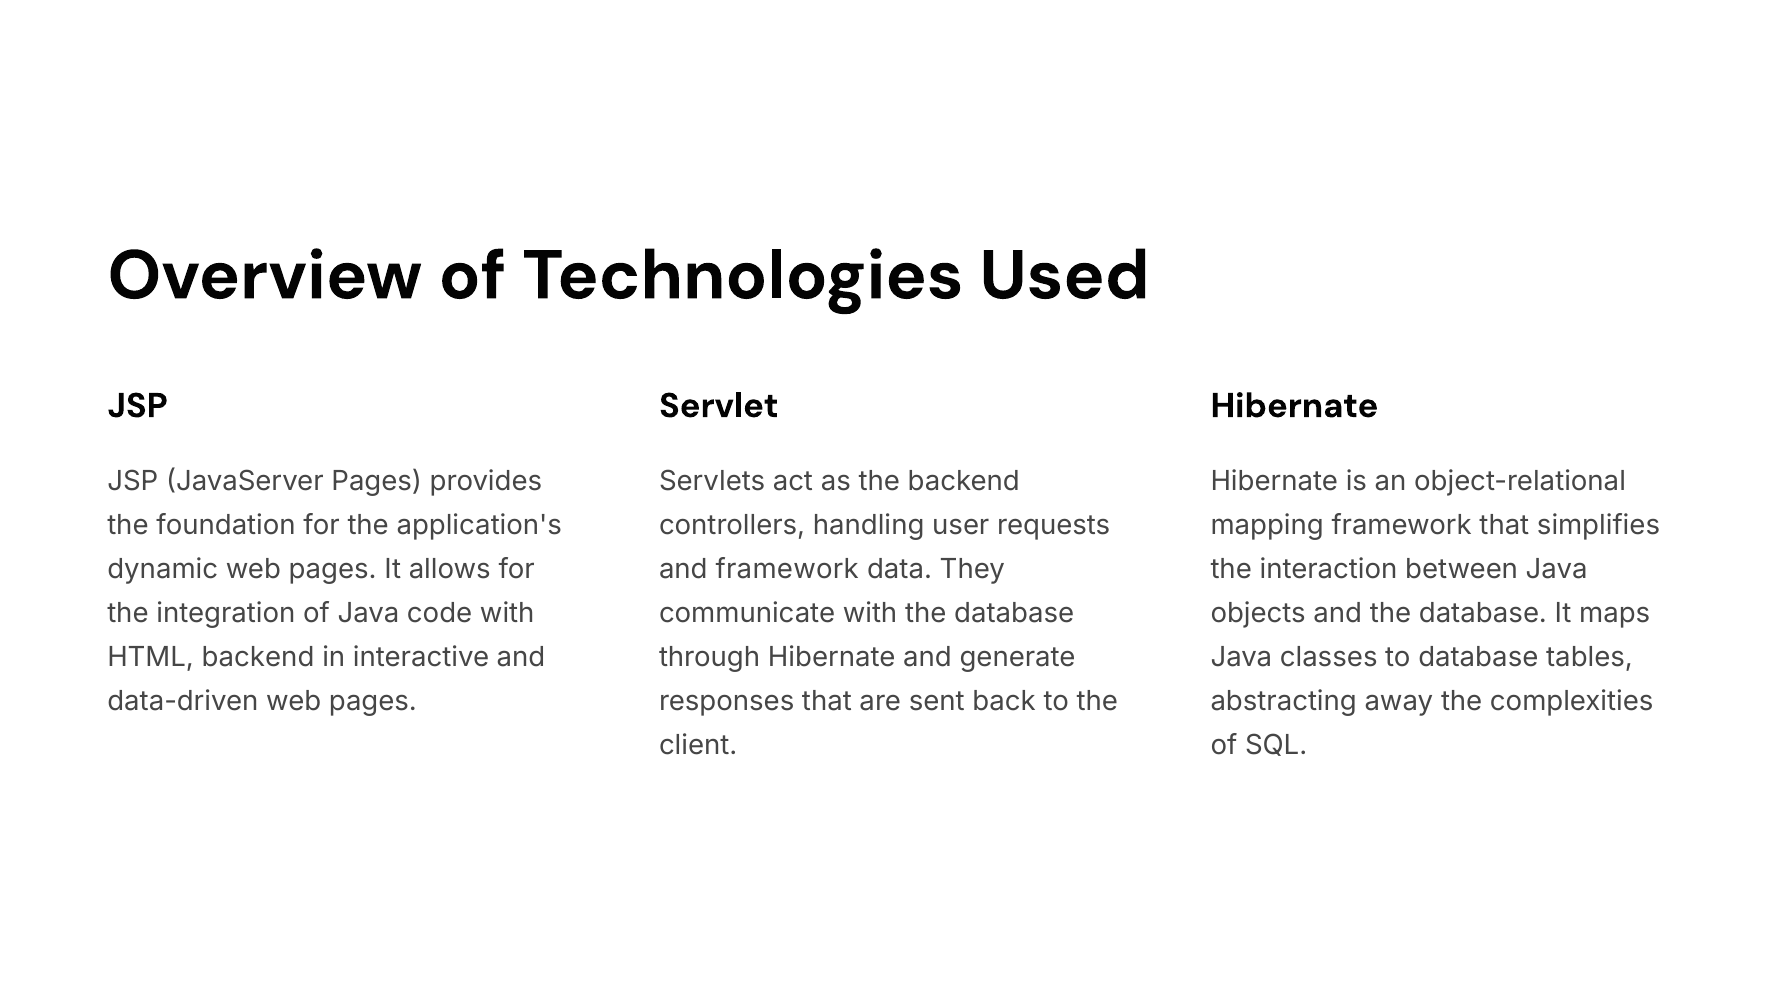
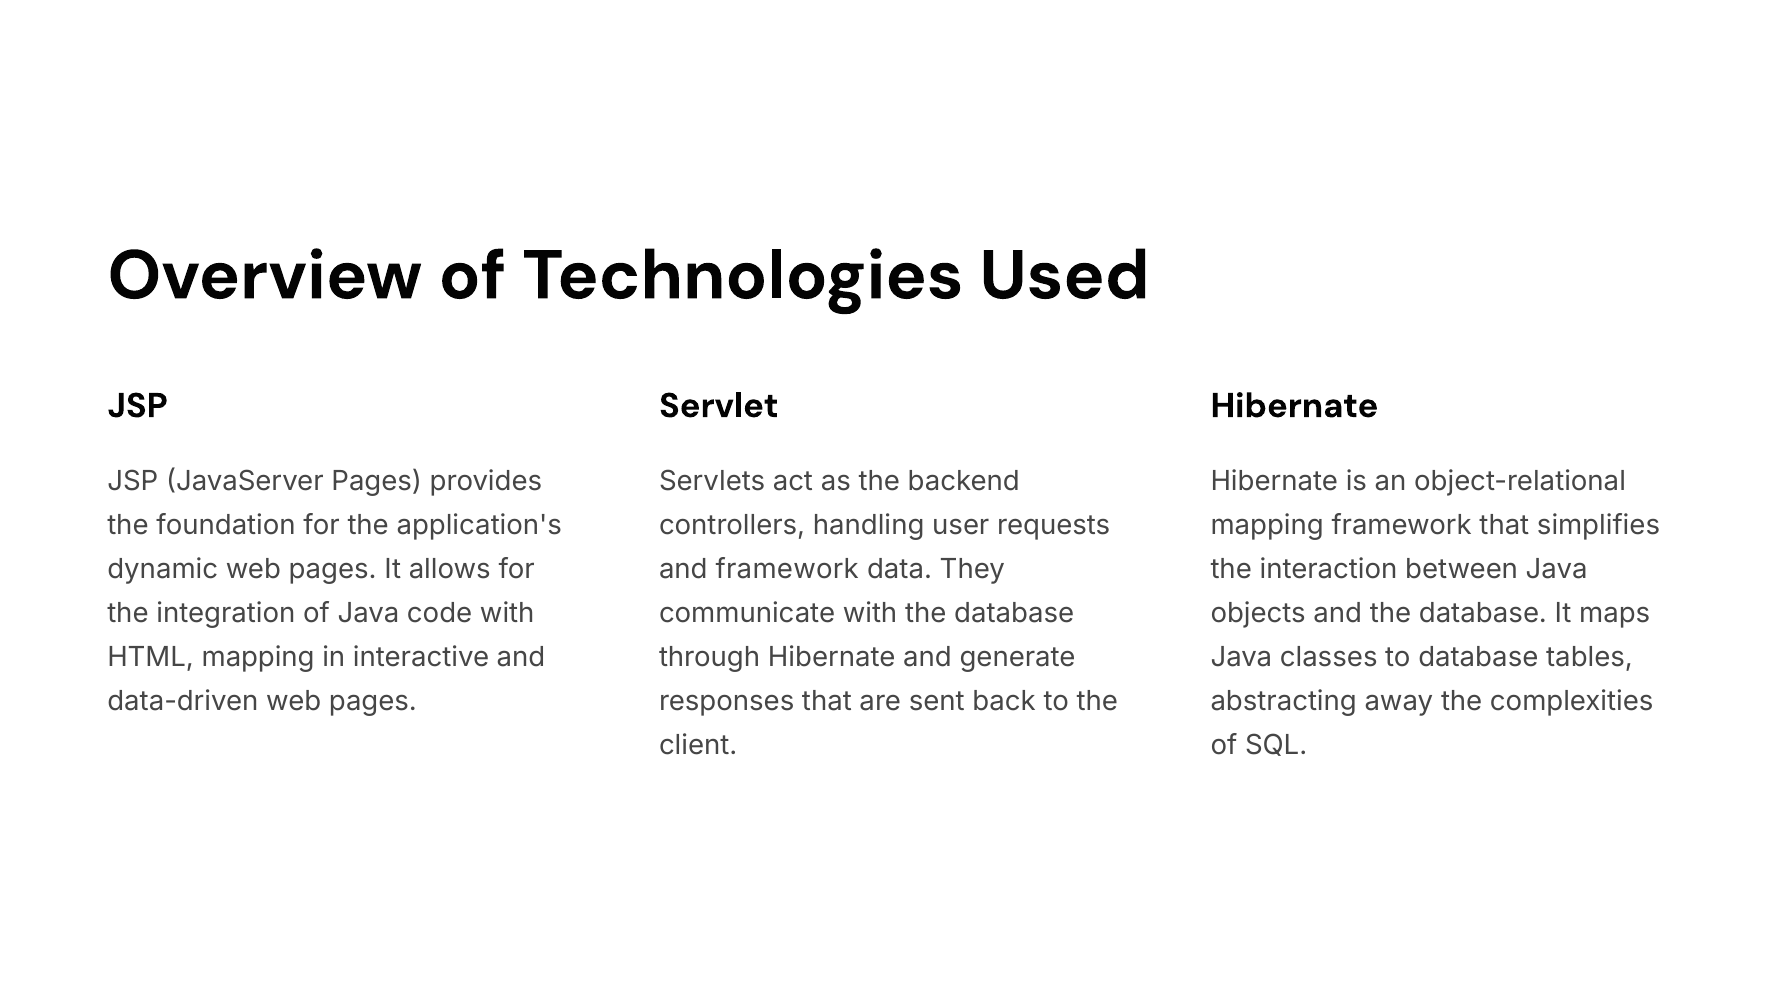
HTML backend: backend -> mapping (258, 657)
